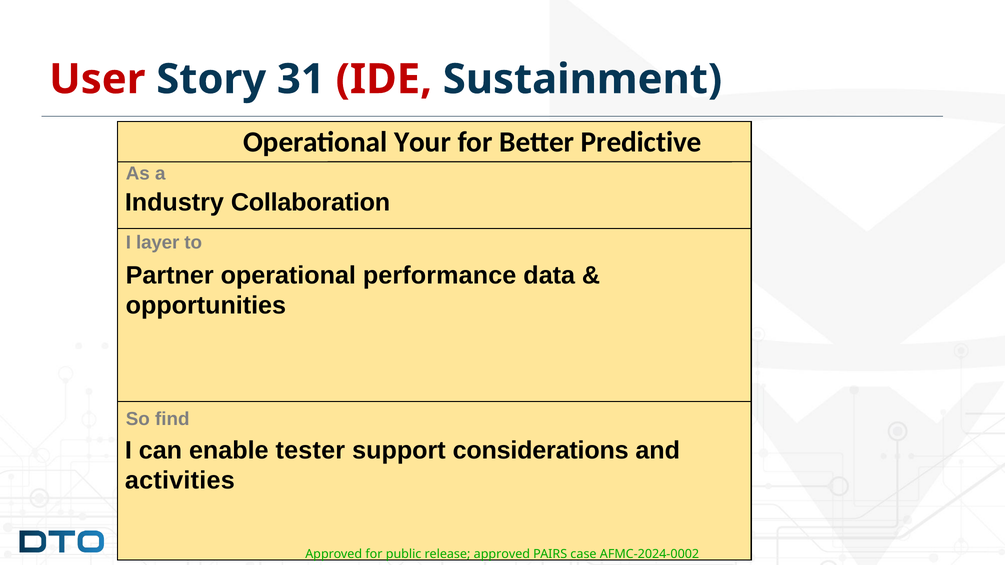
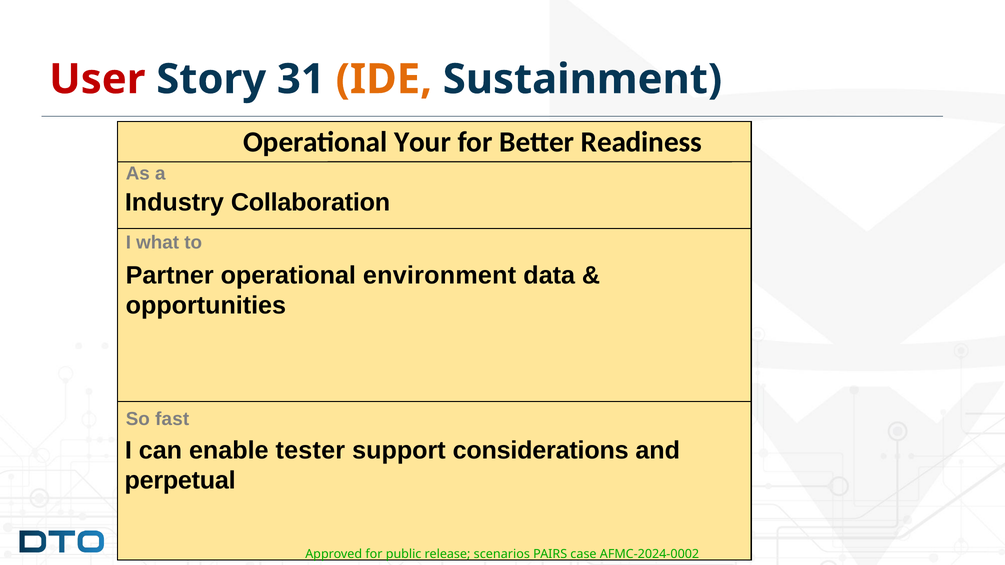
IDE colour: red -> orange (384, 79)
Predictive: Predictive -> Readiness (641, 142)
layer: layer -> what (158, 243)
performance: performance -> environment (440, 275)
find: find -> fast (172, 419)
activities: activities -> perpetual (180, 481)
release approved: approved -> scenarios (502, 555)
